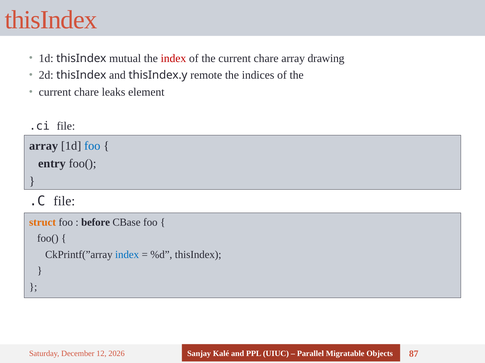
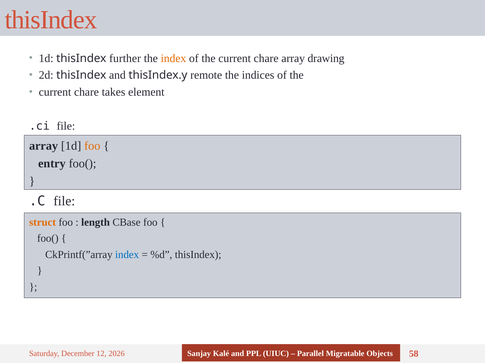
mutual: mutual -> further (125, 58)
index colour: red -> orange (173, 58)
leaks: leaks -> takes (114, 92)
foo colour: blue -> orange (92, 146)
before: before -> length (96, 223)
87: 87 -> 58 (414, 354)
